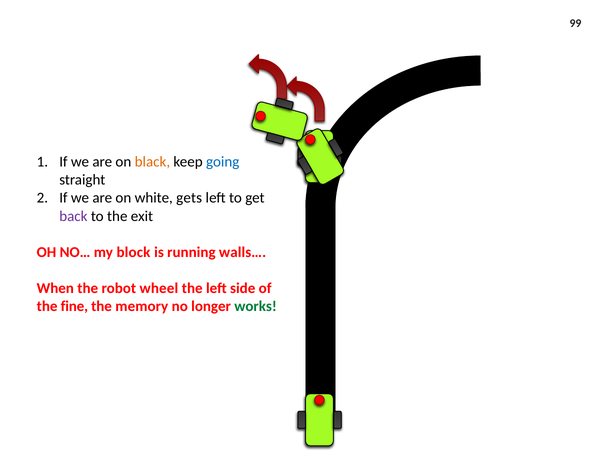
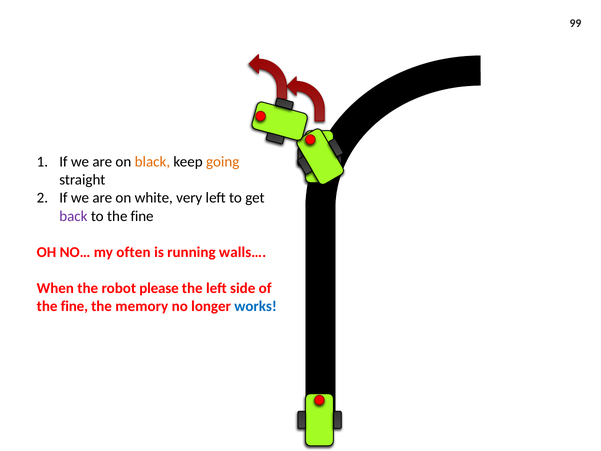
going colour: blue -> orange (223, 162)
gets: gets -> very (189, 198)
to the exit: exit -> fine (142, 216)
block: block -> often (133, 252)
wheel: wheel -> please (159, 288)
works colour: green -> blue (256, 306)
